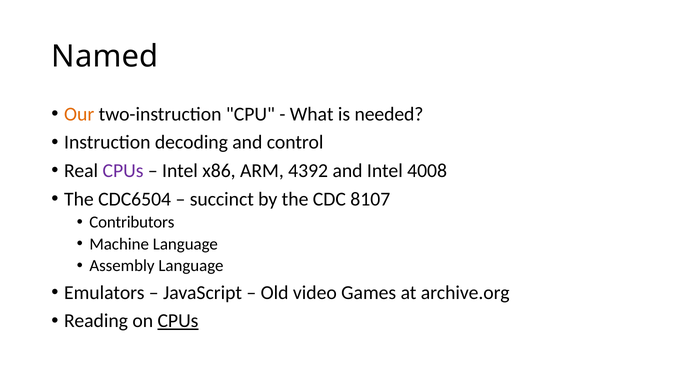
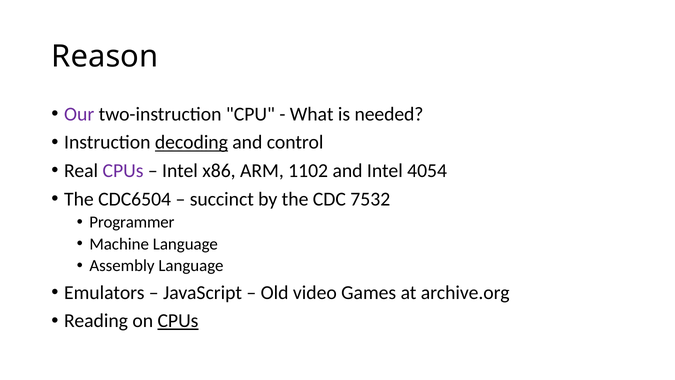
Named: Named -> Reason (105, 57)
Our colour: orange -> purple (79, 114)
decoding underline: none -> present (191, 142)
4392: 4392 -> 1102 (308, 171)
4008: 4008 -> 4054 (427, 171)
8107: 8107 -> 7532 (370, 199)
Contributors: Contributors -> Programmer (132, 222)
